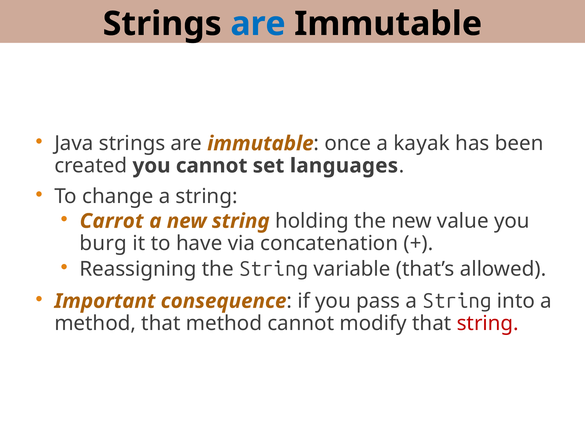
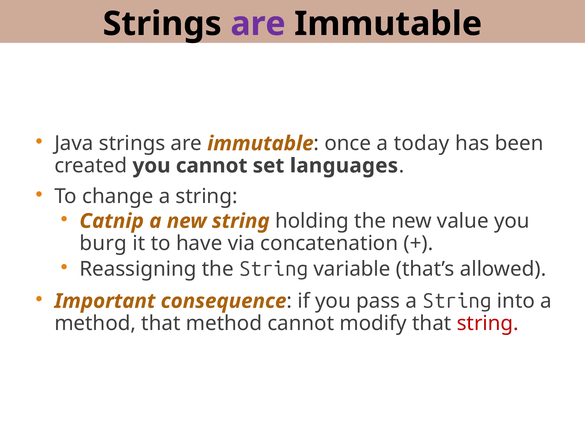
are colour: blue -> purple (258, 24)
kayak: kayak -> today (422, 144)
Carrot: Carrot -> Catnip (112, 221)
